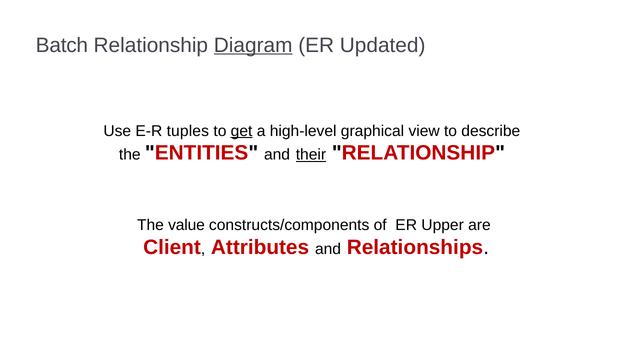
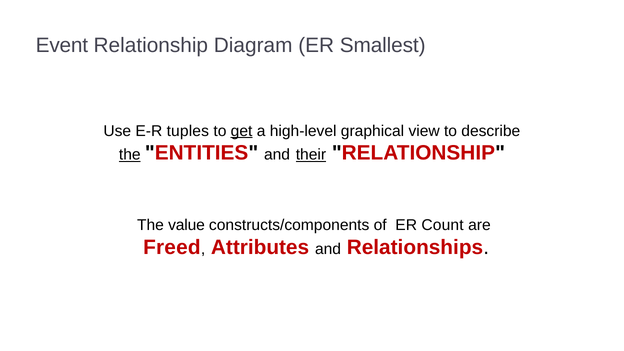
Batch: Batch -> Event (62, 45)
Diagram underline: present -> none (253, 45)
Updated: Updated -> Smallest (383, 45)
the underline: none -> present (130, 155)
Upper: Upper -> Count (443, 225)
Client: Client -> Freed (172, 248)
